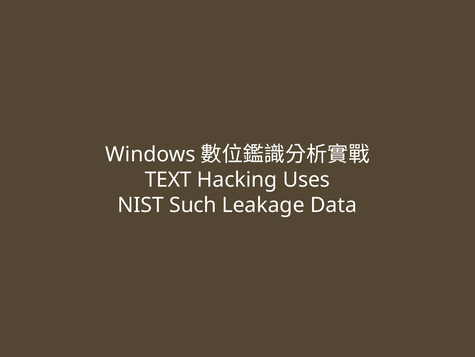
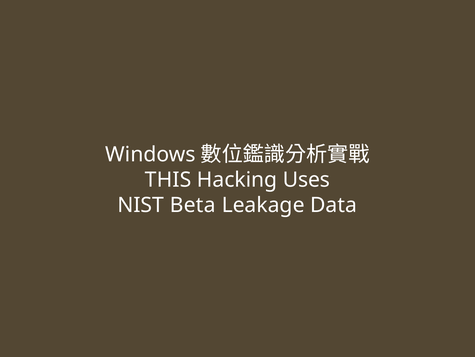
TEXT: TEXT -> THIS (168, 180)
Such: Such -> Beta (193, 205)
